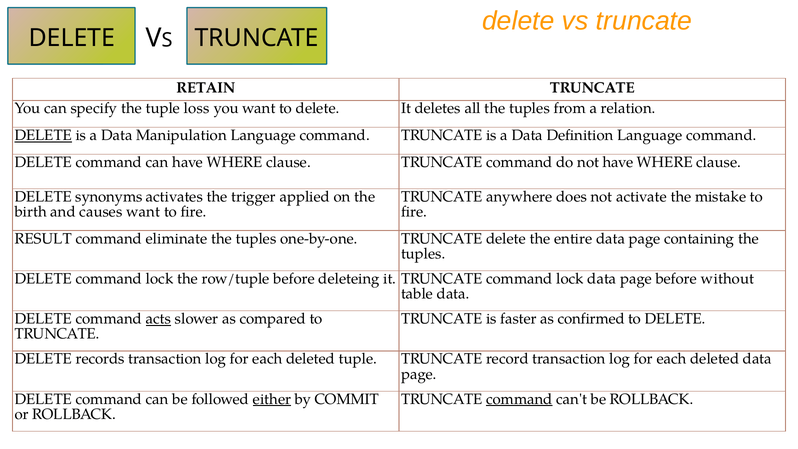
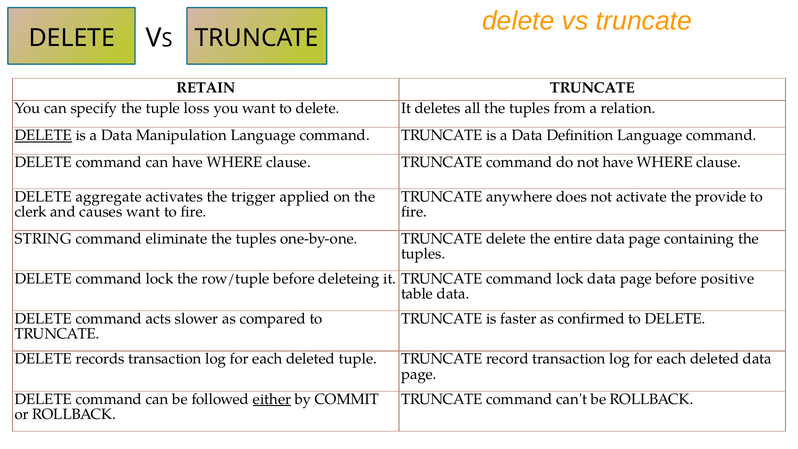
synonyms: synonyms -> aggregate (109, 197)
mistake: mistake -> provide (721, 197)
birth: birth -> clerk (31, 212)
RESULT: RESULT -> STRING (43, 239)
without: without -> positive (728, 279)
acts underline: present -> none (159, 319)
command underline: present -> none (519, 399)
